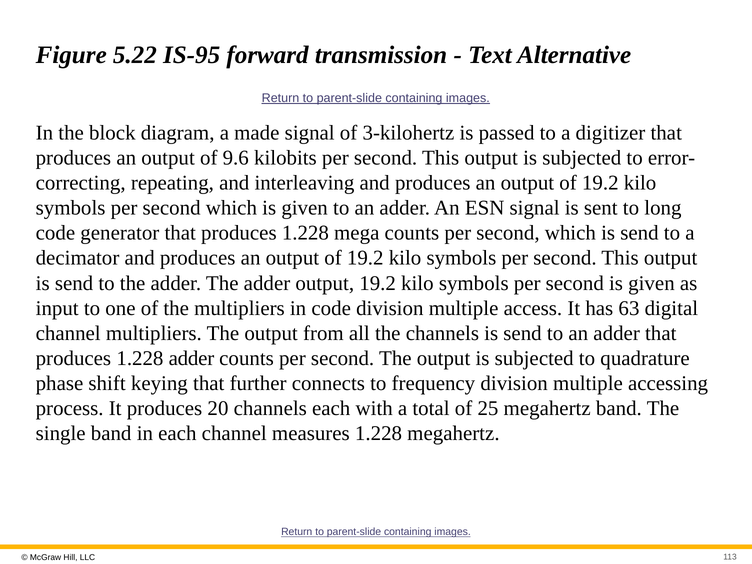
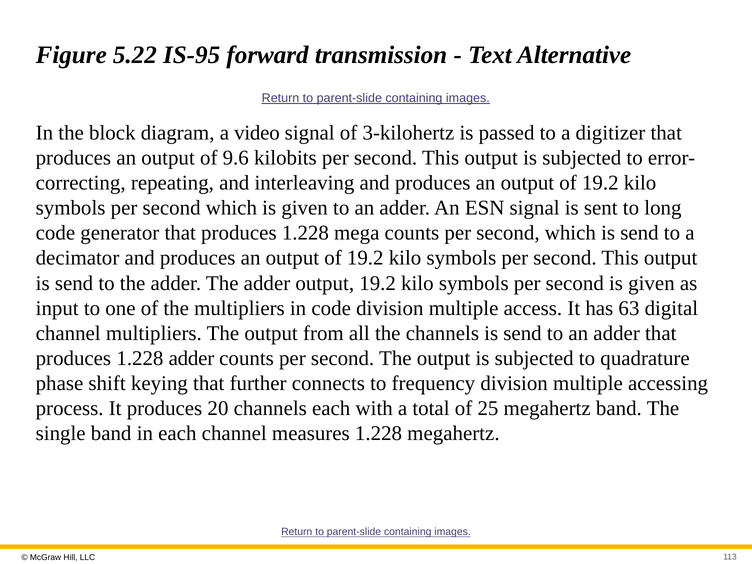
made: made -> video (257, 133)
